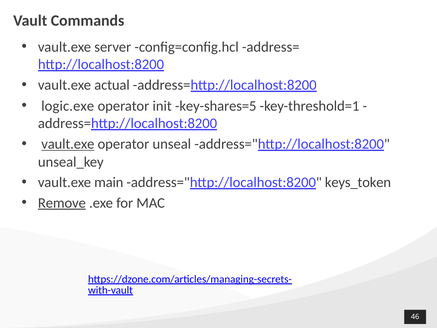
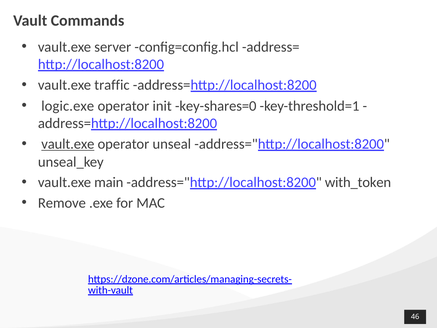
actual: actual -> traffic (112, 85)
key-shares=5: key-shares=5 -> key-shares=0 (216, 106)
keys_token: keys_token -> with_token (358, 182)
Remove underline: present -> none (62, 203)
